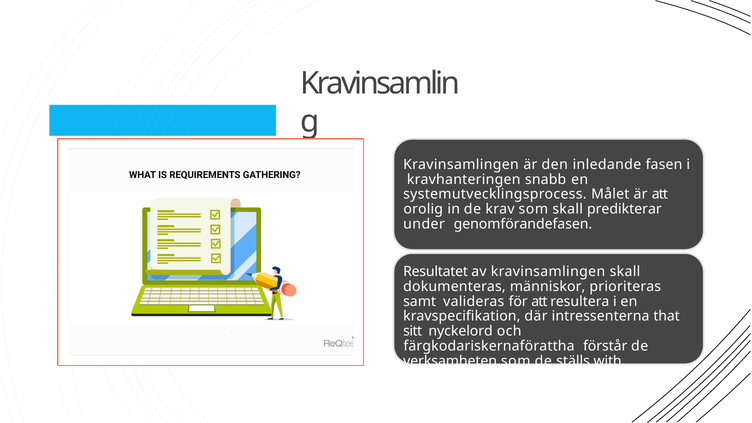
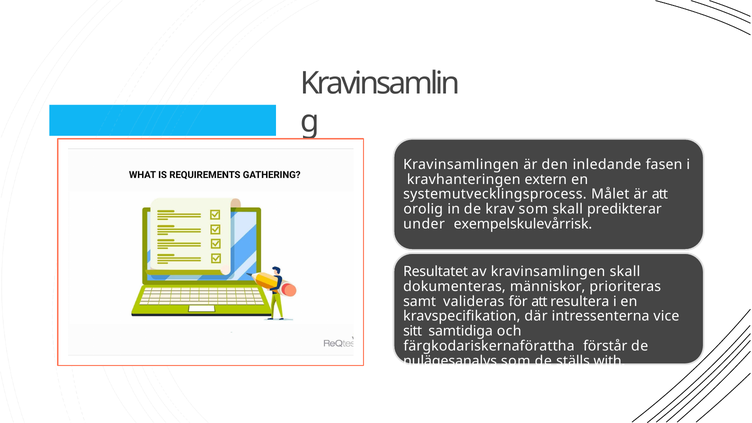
snabb: snabb -> extern (546, 179)
genomförandefasen: genomförandefasen -> exempelskulevårrisk (523, 224)
that: that -> vice (666, 316)
nyckelord: nyckelord -> samtidiga (461, 331)
verksamheten: verksamheten -> nulägesanalys (450, 361)
